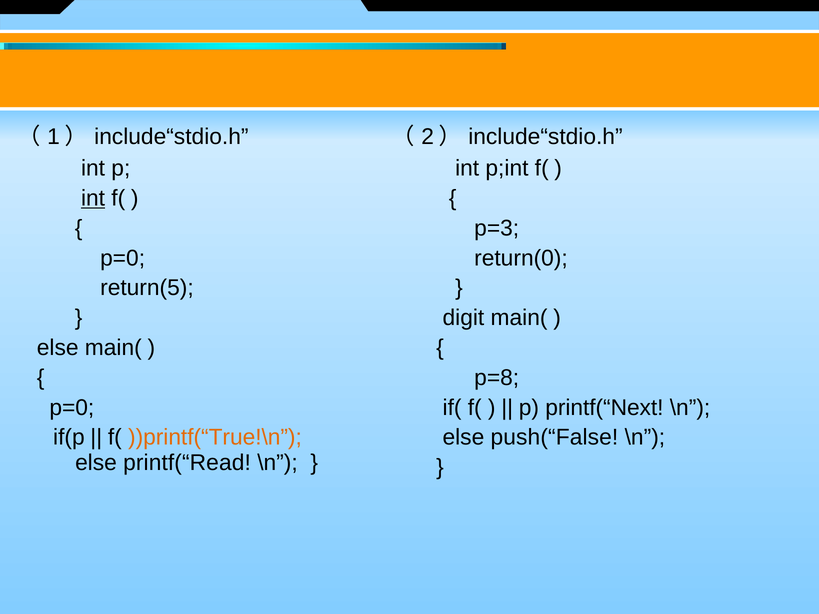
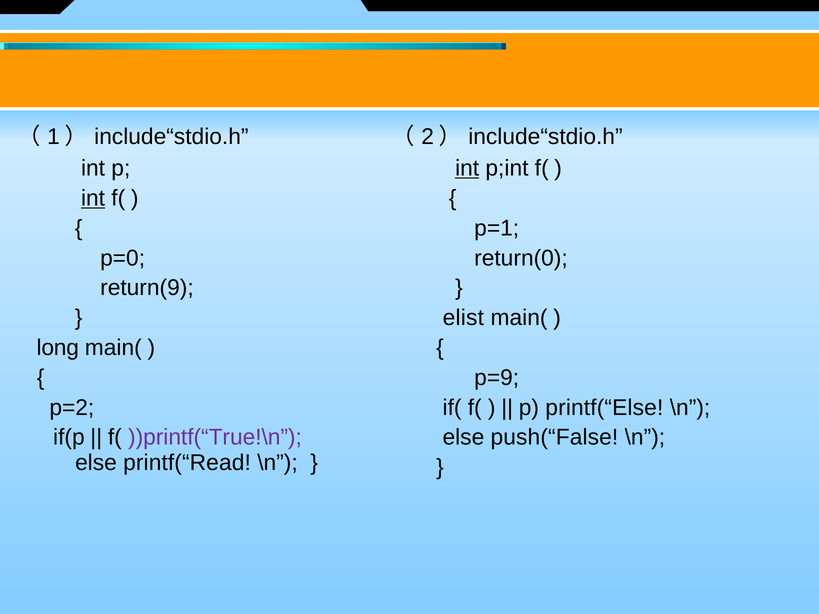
int underline: none -> present (467, 168)
p=3: p=3 -> p=1 (497, 228)
return(5: return(5 -> return(9 (147, 288)
digit: digit -> elist (463, 318)
else: else -> long (58, 348)
p=8: p=8 -> p=9 (497, 378)
p=0: p=0 -> p=2 (72, 408)
printf(“Next: printf(“Next -> printf(“Else (604, 408)
))printf(“True!\n colour: orange -> purple (215, 438)
